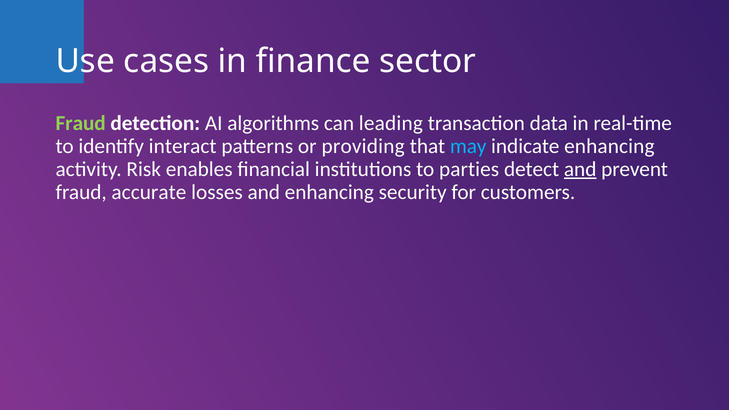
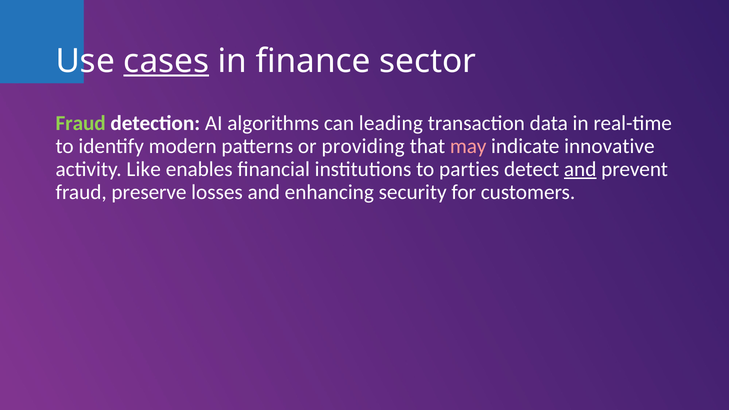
cases underline: none -> present (166, 61)
interact: interact -> modern (183, 146)
may colour: light blue -> pink (468, 146)
indicate enhancing: enhancing -> innovative (609, 146)
Risk: Risk -> Like (144, 169)
accurate: accurate -> preserve (149, 192)
